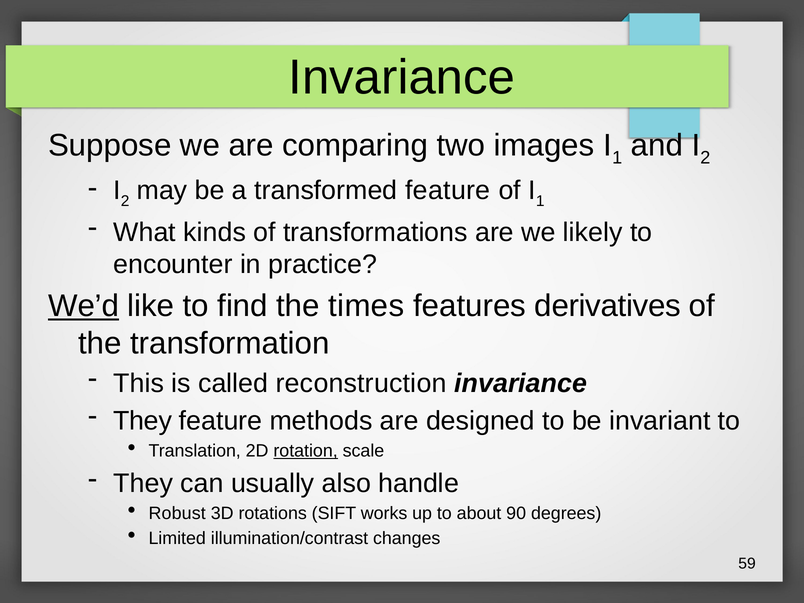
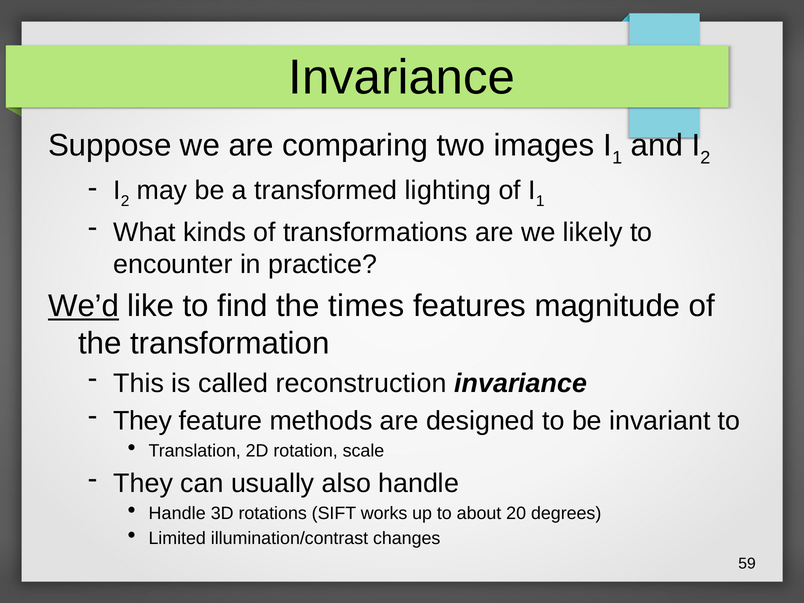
transformed feature: feature -> lighting (448, 191)
derivatives: derivatives -> magnitude (607, 306)
rotation underline: present -> none (306, 451)
Robust: Robust -> Handle (177, 513)
90: 90 -> 20 (516, 513)
